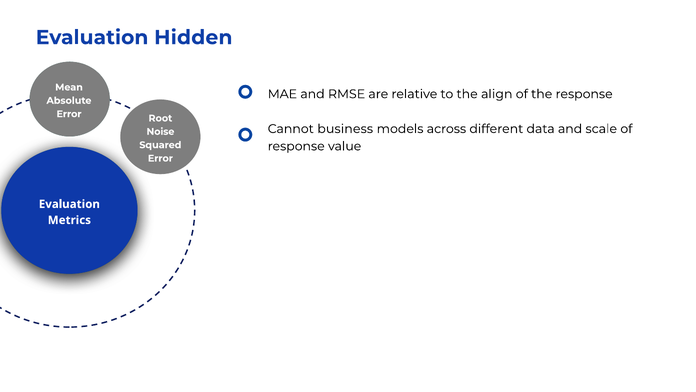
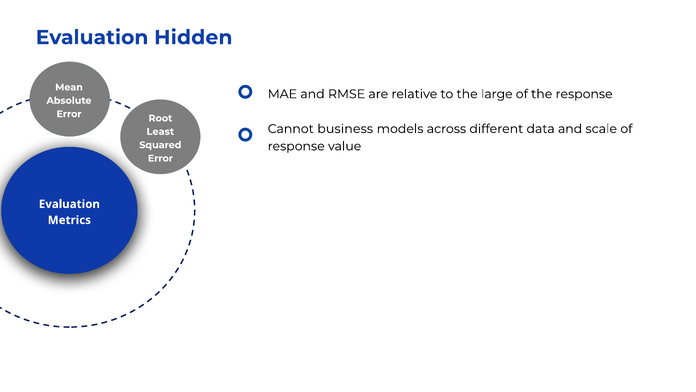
align: align -> large (497, 94)
Noise: Noise -> Least (160, 131)
